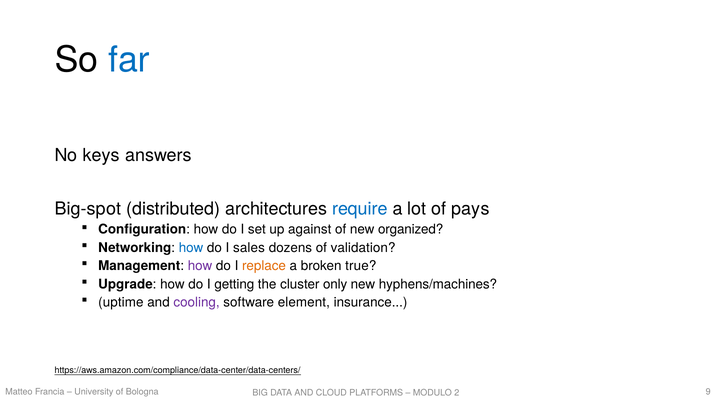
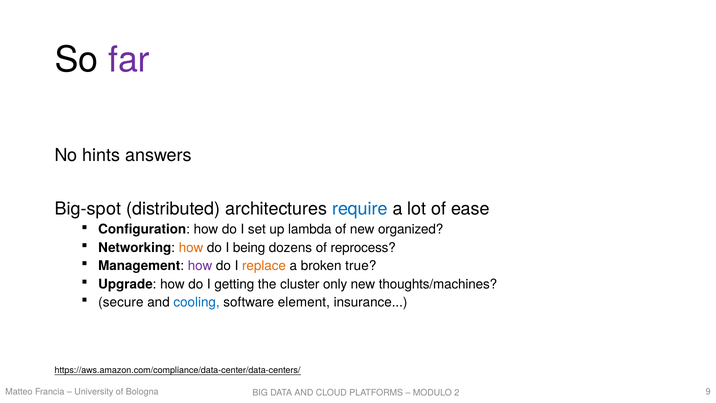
far colour: blue -> purple (129, 60)
keys: keys -> hints (101, 155)
pays: pays -> ease (470, 209)
against: against -> lambda (310, 229)
how colour: blue -> orange (191, 248)
sales: sales -> being (249, 248)
validation: validation -> reprocess (363, 248)
hyphens/machines: hyphens/machines -> thoughts/machines (438, 284)
uptime: uptime -> secure (121, 302)
cooling colour: purple -> blue (197, 302)
